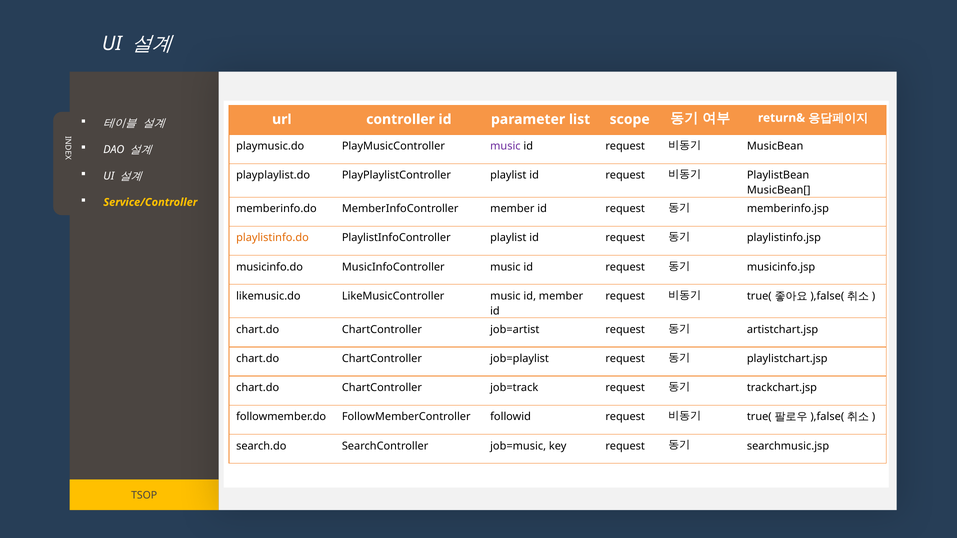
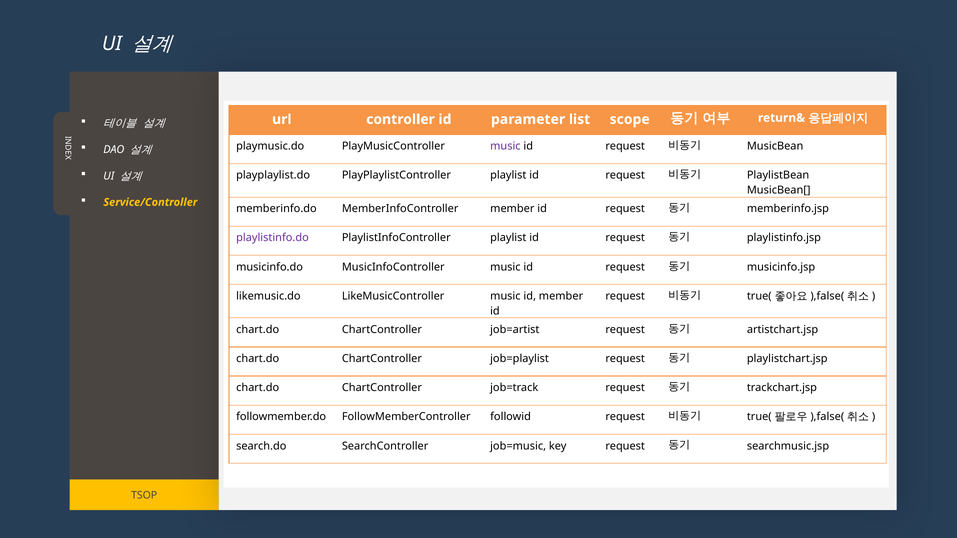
playlistinfo.do colour: orange -> purple (272, 238)
